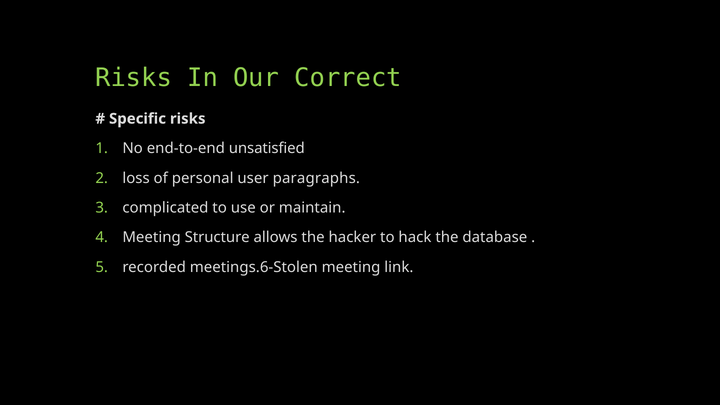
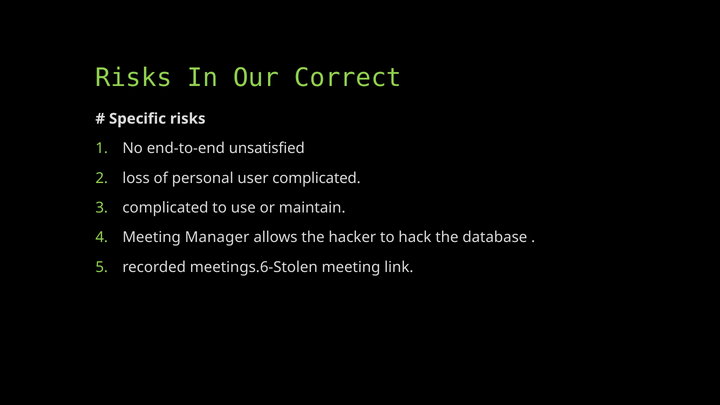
user paragraphs: paragraphs -> complicated (316, 178)
Structure: Structure -> Manager (217, 238)
